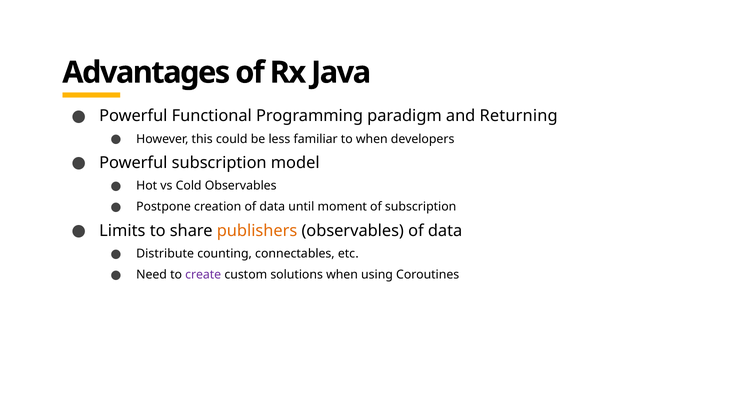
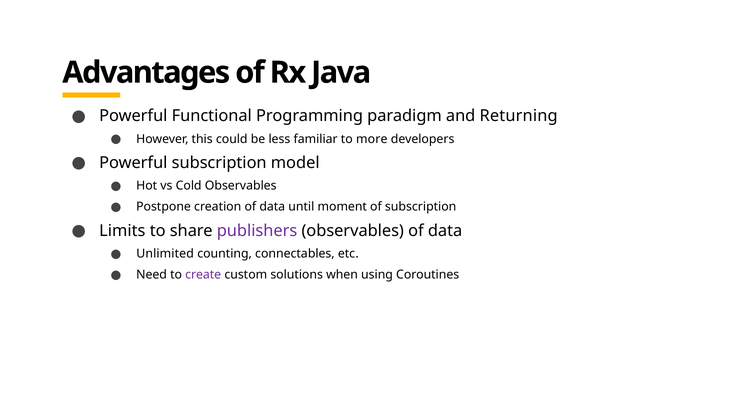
to when: when -> more (372, 139)
publishers colour: orange -> purple (257, 230)
Distribute: Distribute -> Unlimited (165, 254)
